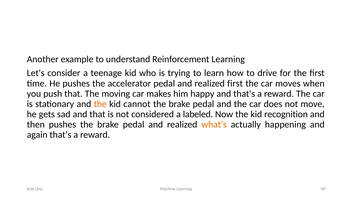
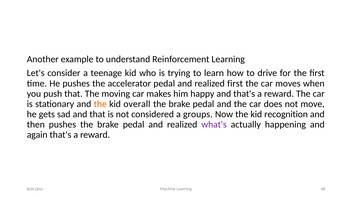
cannot: cannot -> overall (137, 104)
labeled: labeled -> groups (198, 114)
what's colour: orange -> purple (214, 125)
